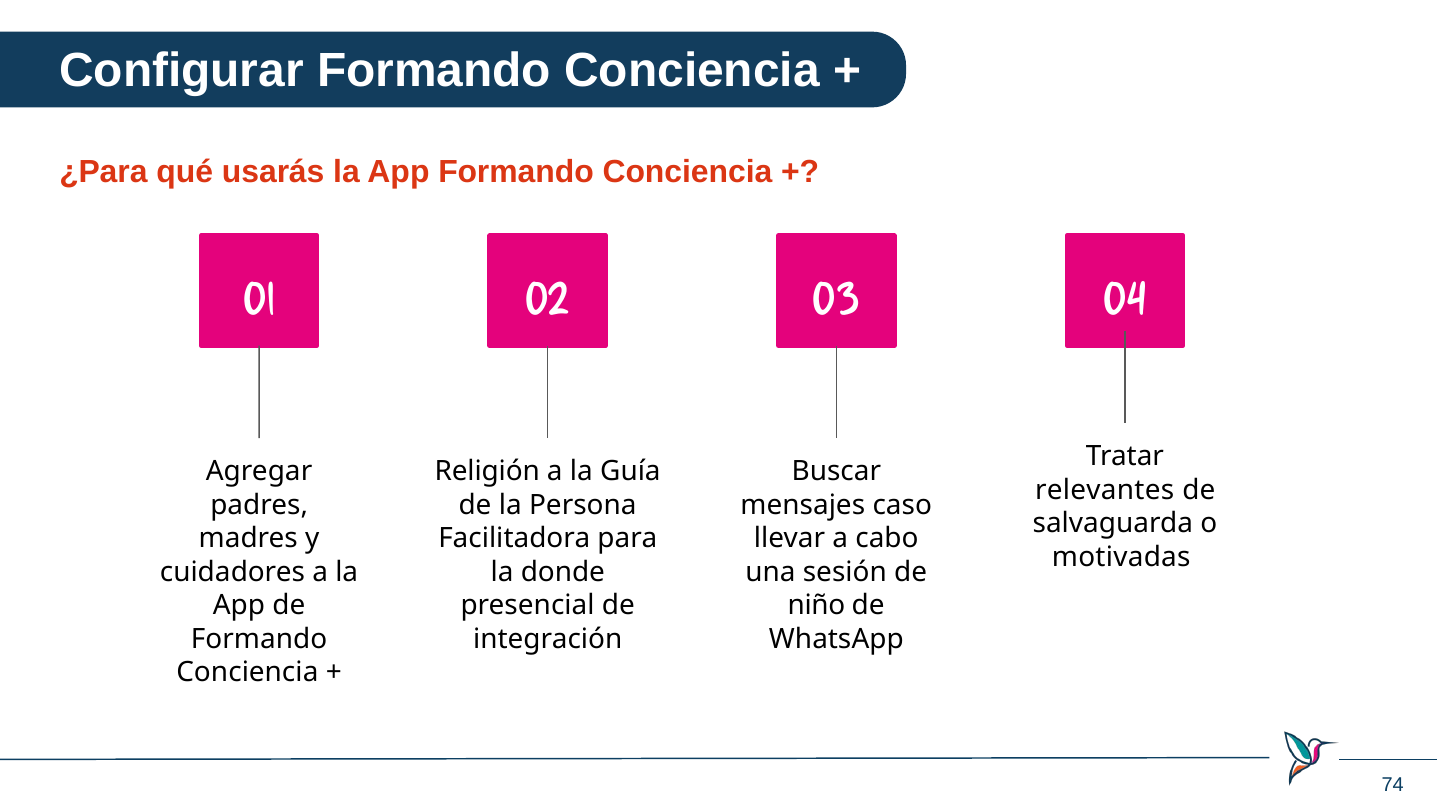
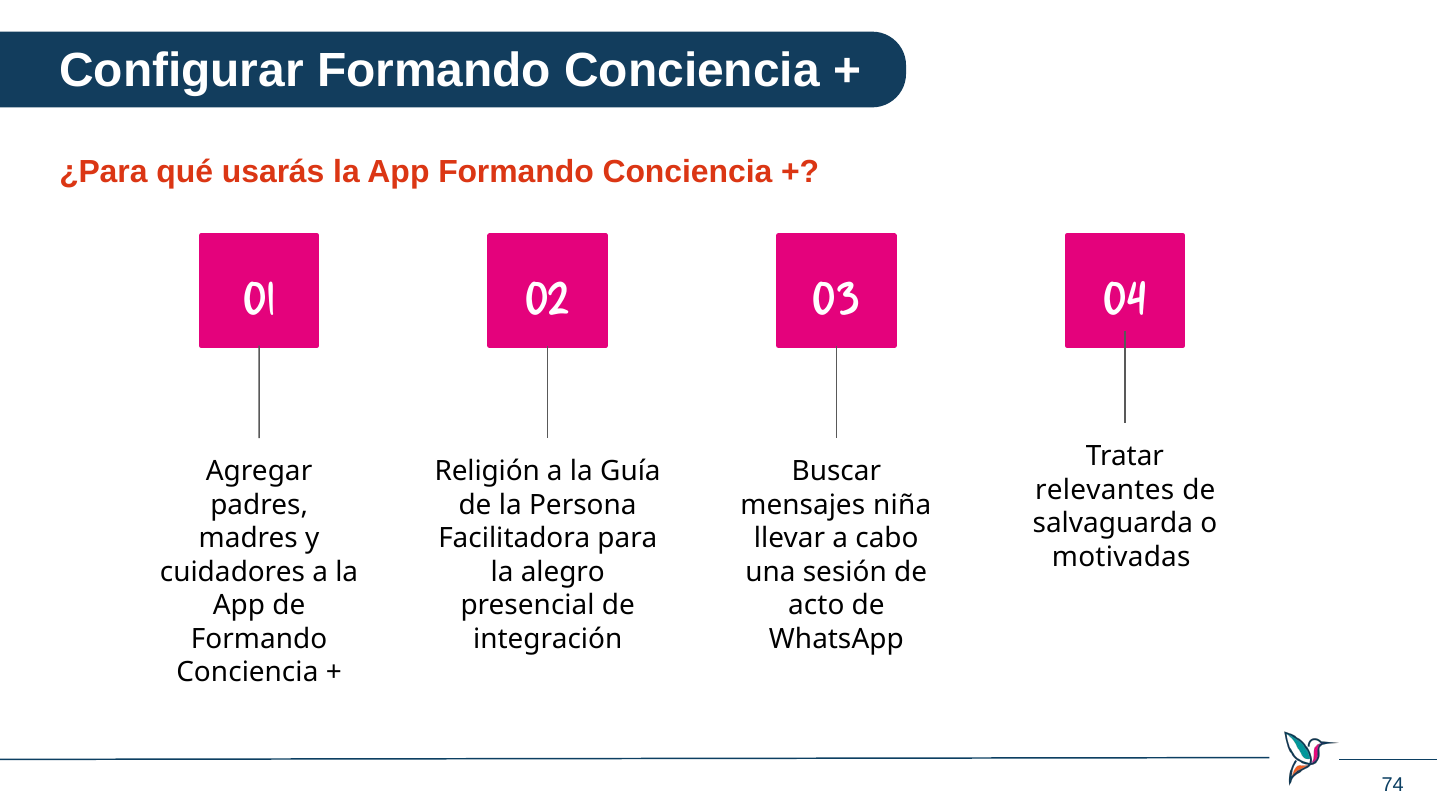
caso: caso -> niña (902, 504)
donde: donde -> alegro (563, 572)
niño: niño -> acto (816, 605)
